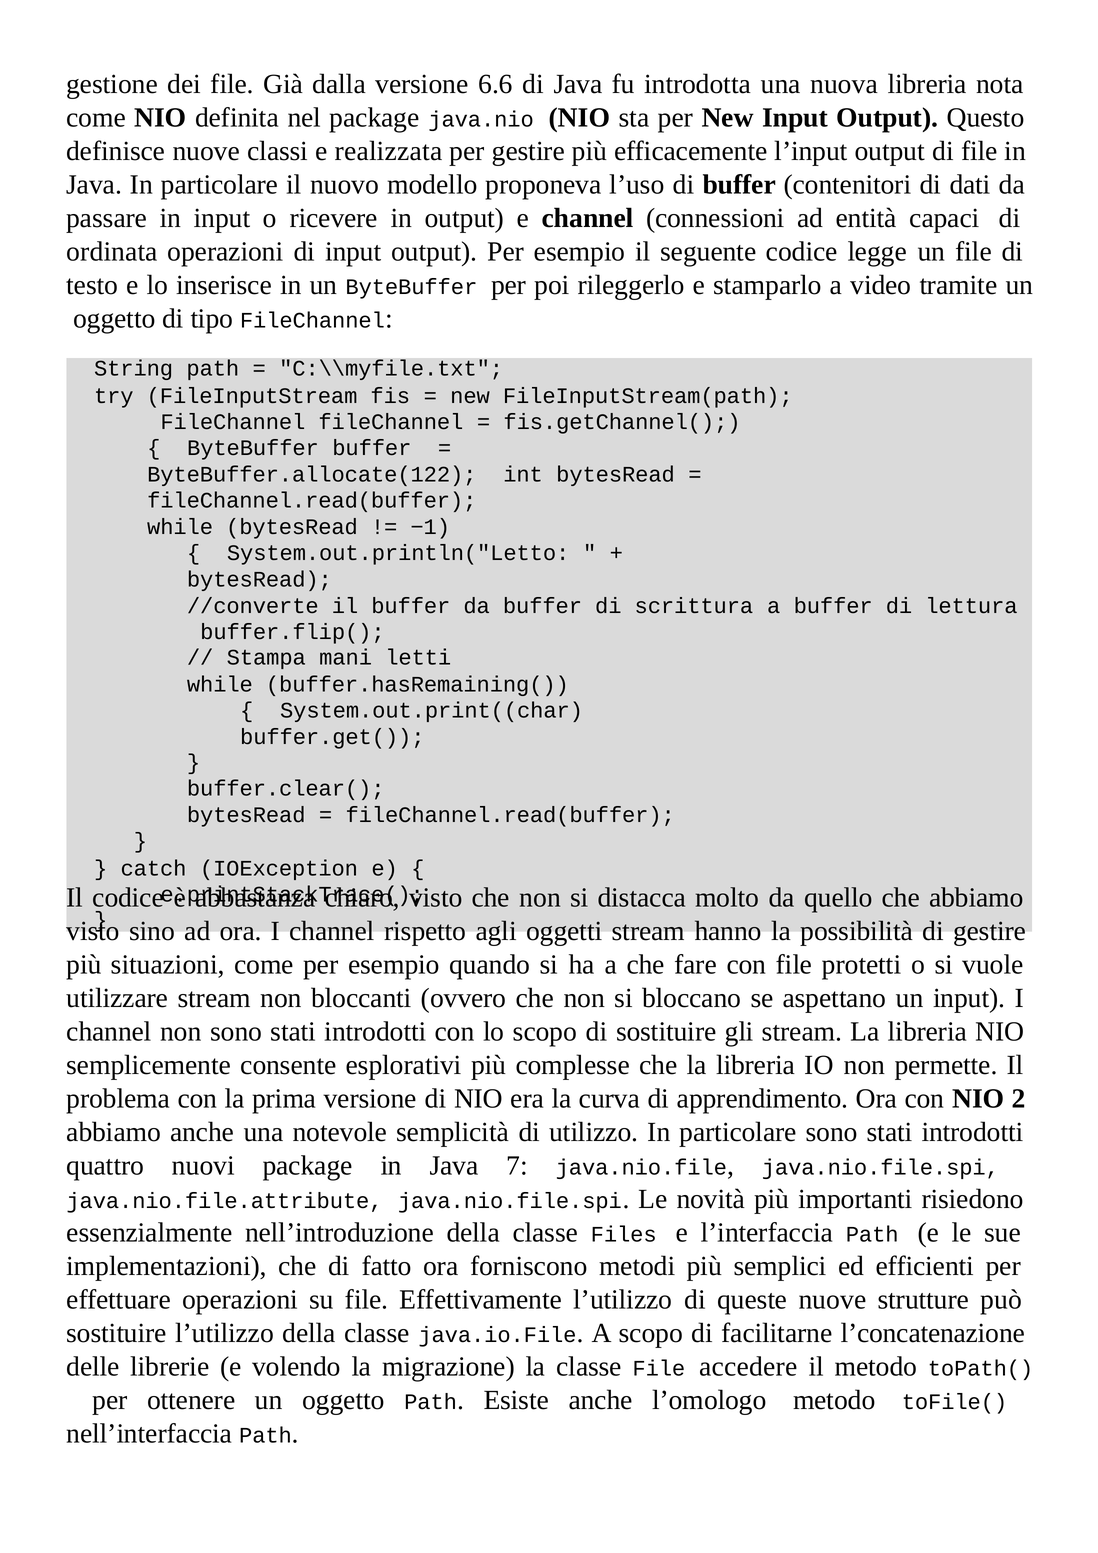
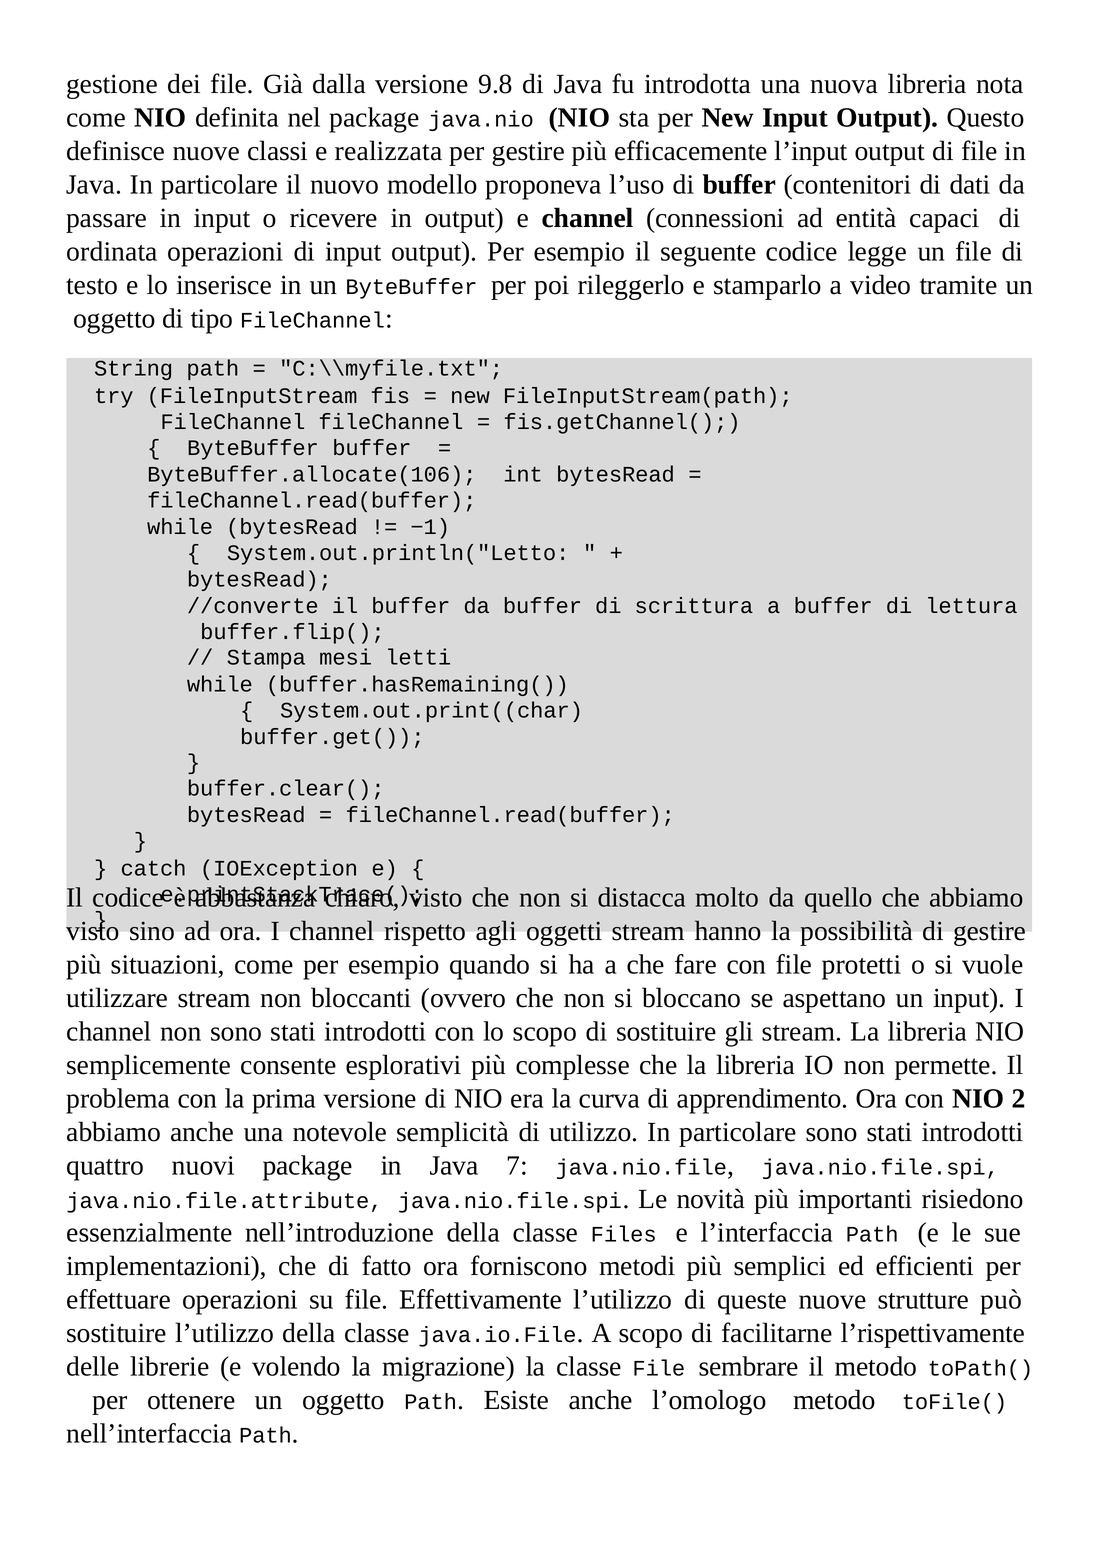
6.6: 6.6 -> 9.8 (496, 84)
ByteBuffer.allocate(122: ByteBuffer.allocate(122 -> ByteBuffer.allocate(106 (312, 475)
mani: mani -> mesi (346, 658)
l’concatenazione: l’concatenazione -> l’rispettivamente (933, 1334)
accedere: accedere -> sembrare (749, 1368)
